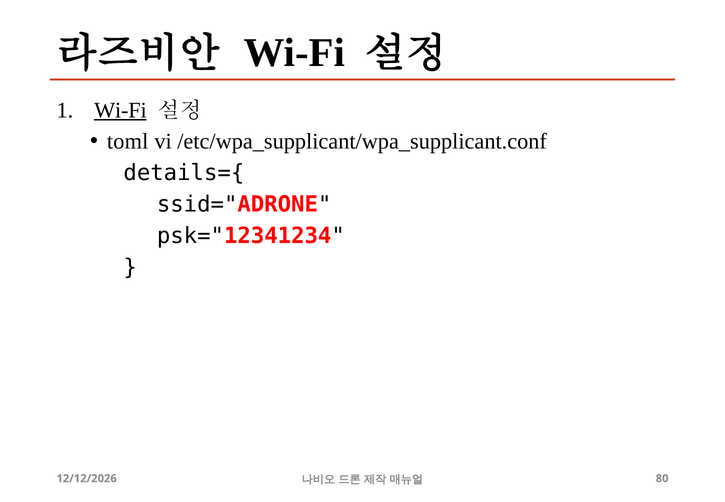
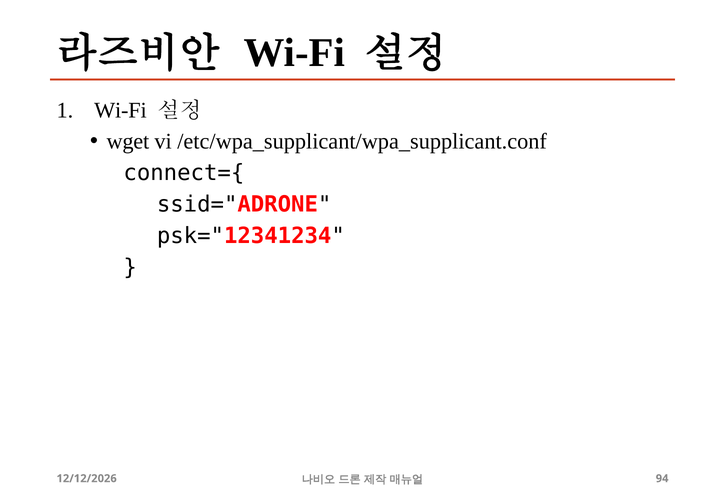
Wi-Fi underline: present -> none (120, 110)
toml: toml -> wget (128, 142)
details={: details={ -> connect={ (184, 173)
80: 80 -> 94 (662, 478)
